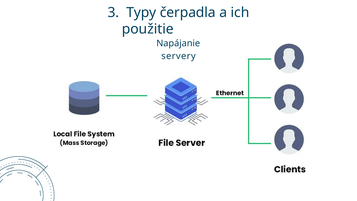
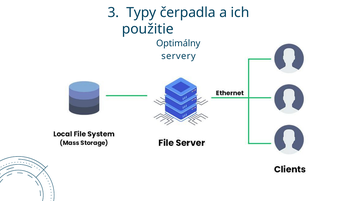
Napájanie: Napájanie -> Optimálny (178, 43)
